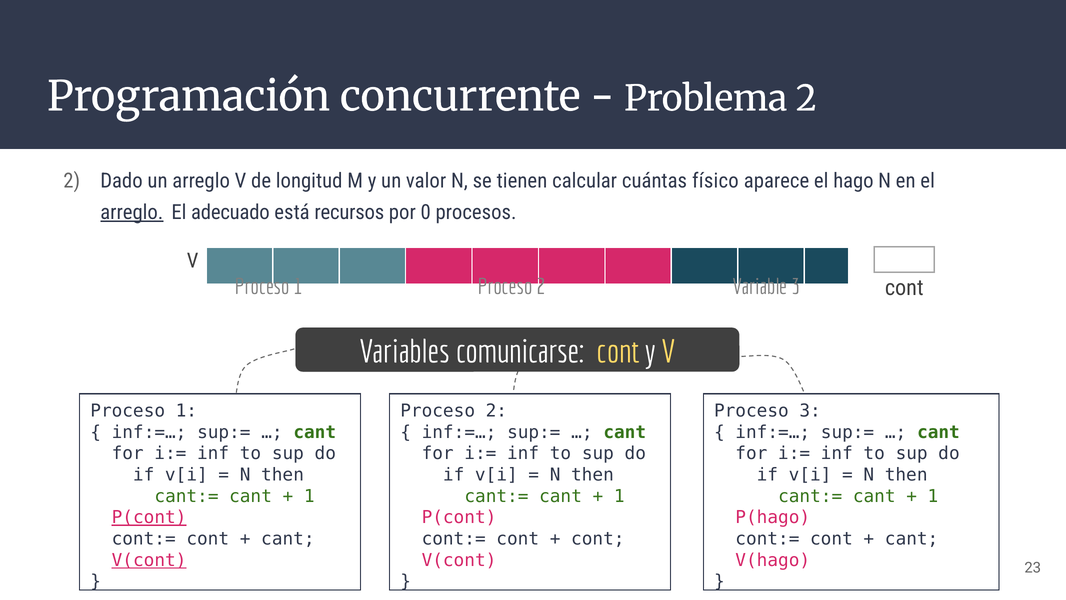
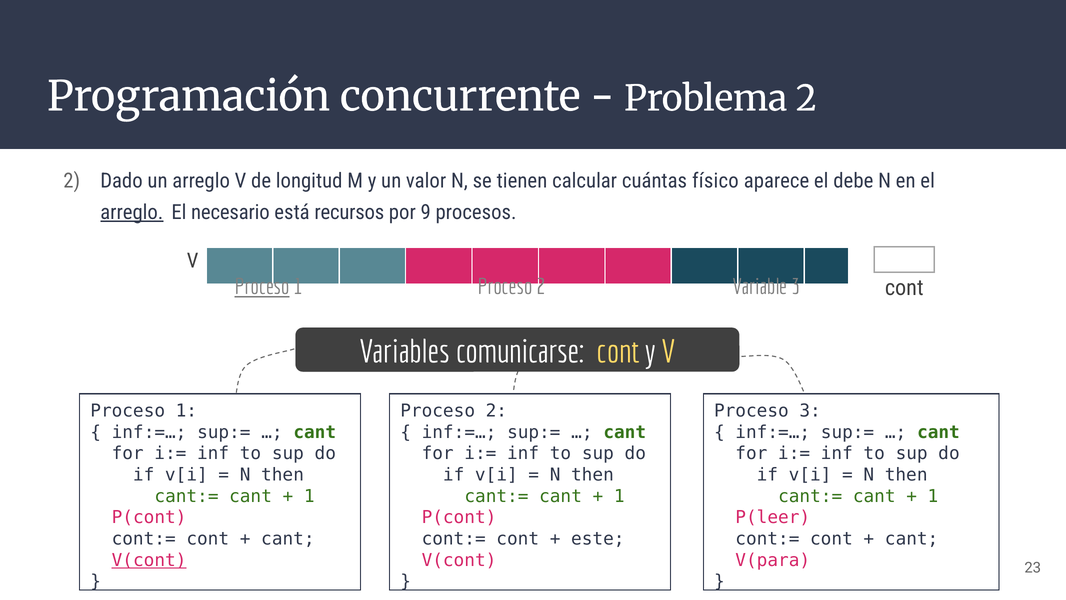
hago: hago -> debe (853, 181)
adecuado: adecuado -> necesario (230, 212)
0: 0 -> 9 (426, 212)
Proceso underline: none -> present (262, 287)
P(cont underline: present -> none (149, 517)
P(hago: P(hago -> P(leer (773, 517)
cont: cont -> este (598, 539)
V(hago: V(hago -> V(para (773, 560)
